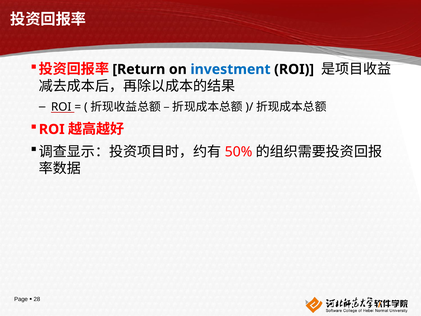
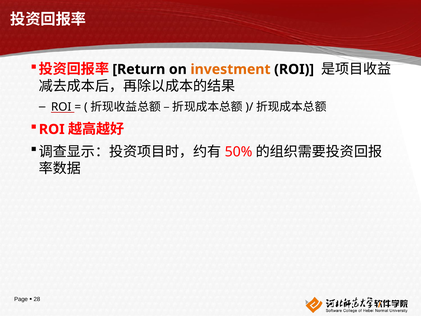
investment colour: blue -> orange (230, 69)
